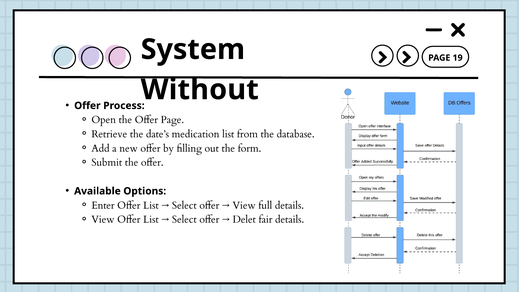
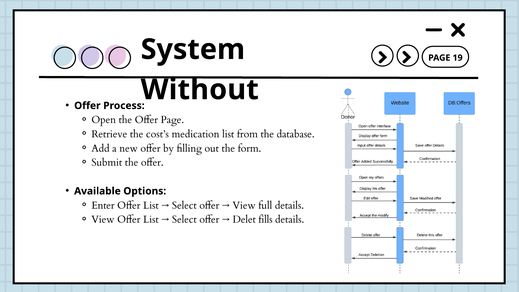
date’s: date’s -> cost’s (157, 134)
fair: fair -> fills (266, 220)
